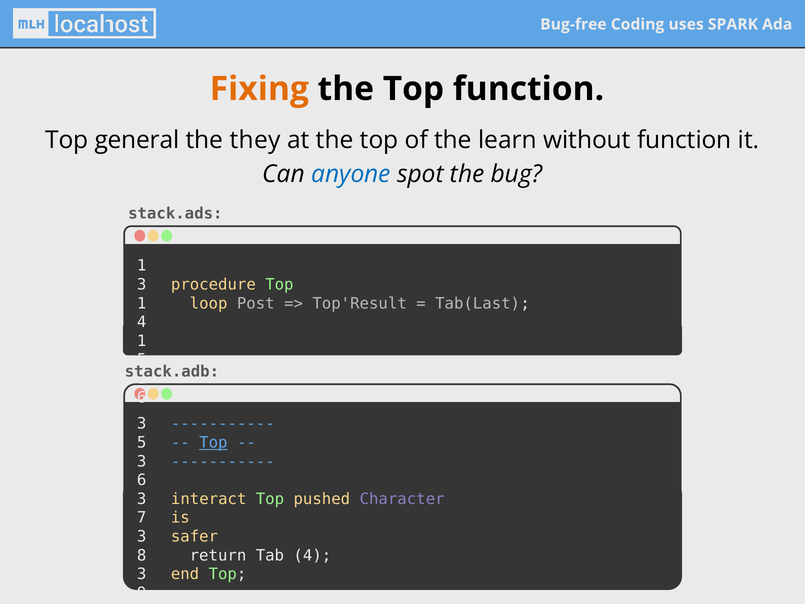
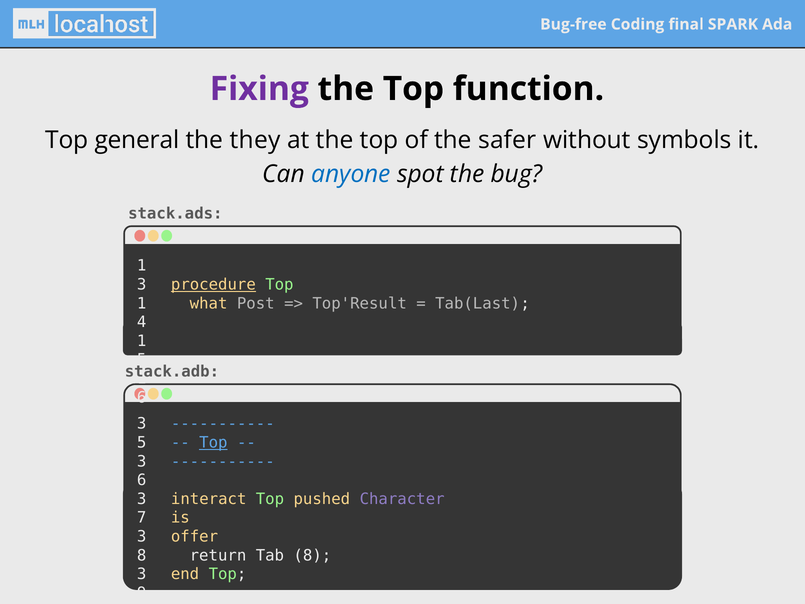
uses: uses -> final (686, 24)
Fixing colour: orange -> purple (259, 89)
learn: learn -> safer (507, 140)
without function: function -> symbols (684, 140)
procedure underline: none -> present (213, 284)
loop: loop -> what (209, 303)
safer: safer -> offer (195, 536)
Tab 4: 4 -> 8 (312, 555)
